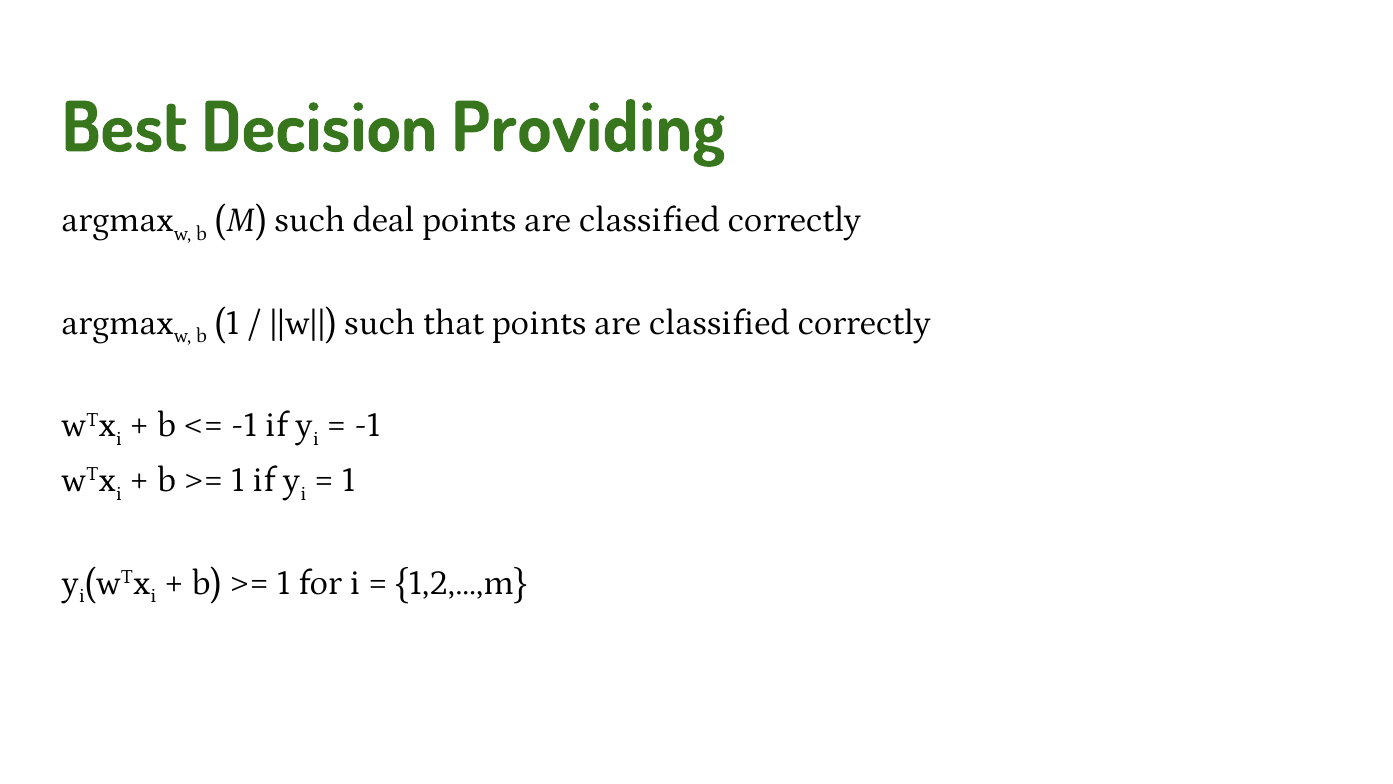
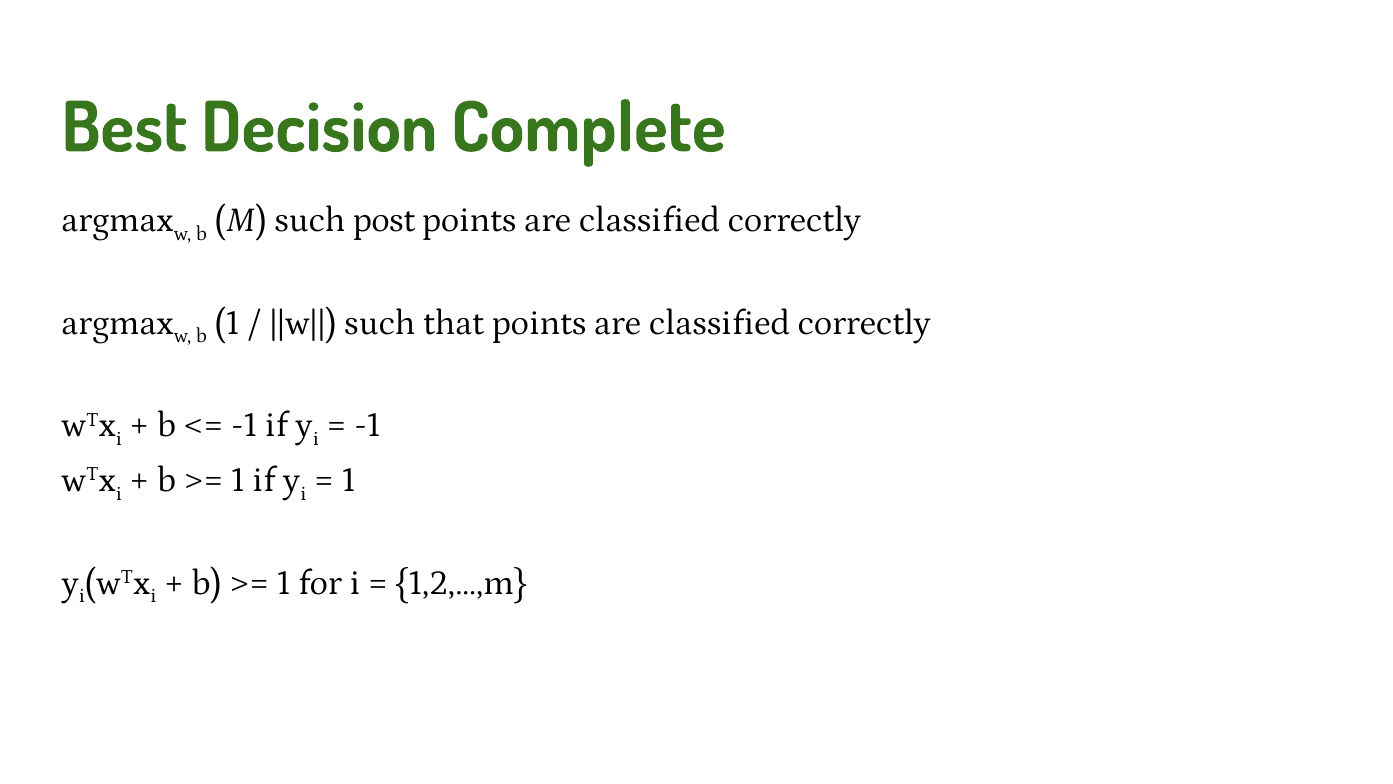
Providing: Providing -> Complete (588, 128)
deal: deal -> post (384, 220)
